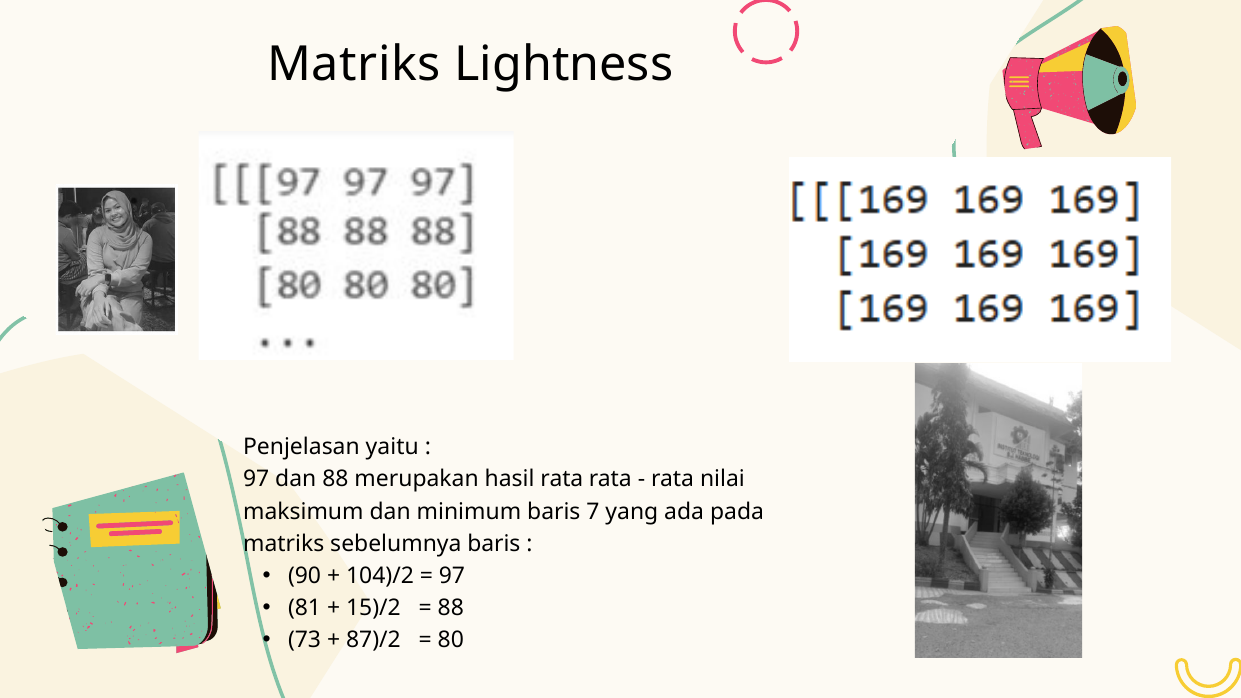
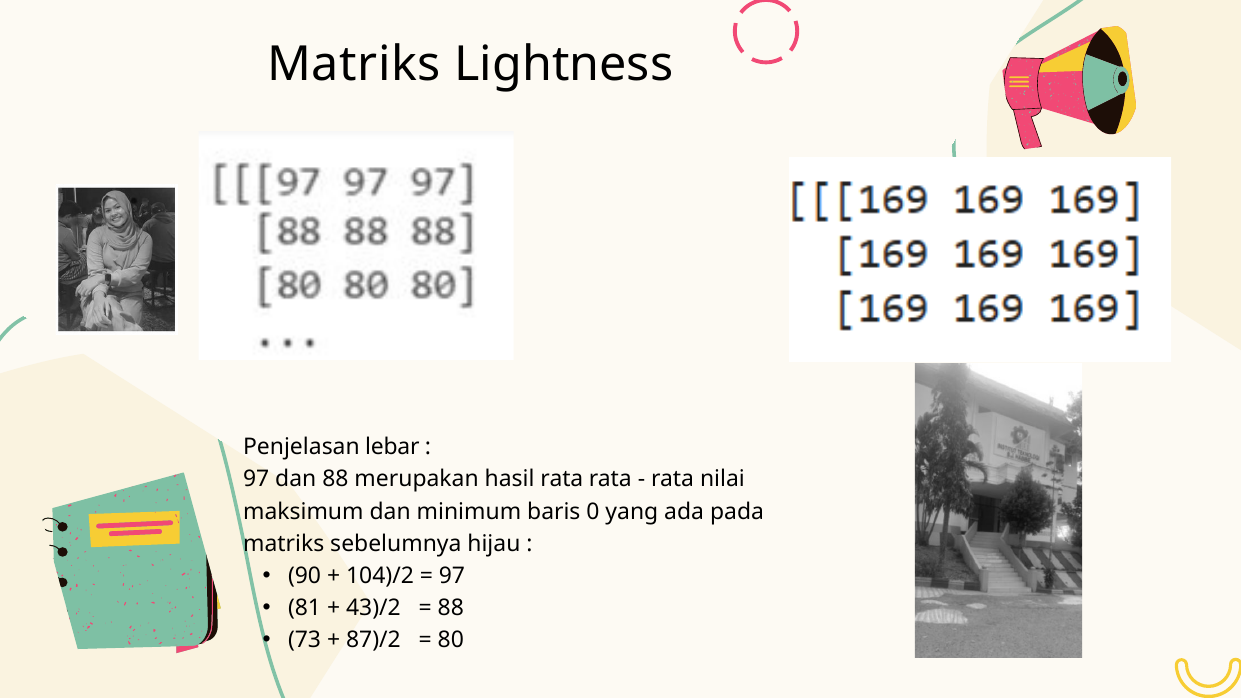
yaitu: yaitu -> lebar (392, 447)
7: 7 -> 0 (593, 512)
sebelumnya baris: baris -> hijau (494, 544)
15)/2: 15)/2 -> 43)/2 (373, 608)
